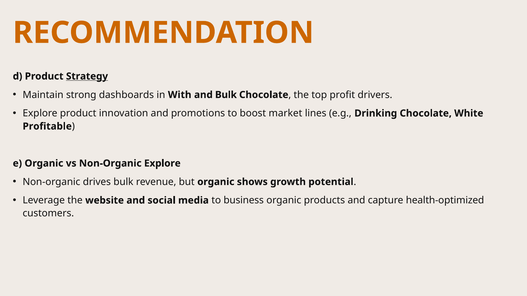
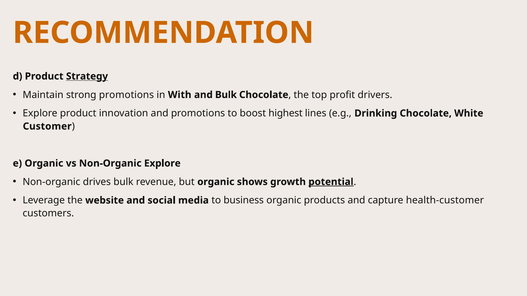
strong dashboards: dashboards -> promotions (126, 95)
market: market -> highest (286, 113)
Profitable: Profitable -> Customer (47, 126)
potential underline: none -> present (331, 182)
health-optimized: health-optimized -> health-customer (445, 201)
